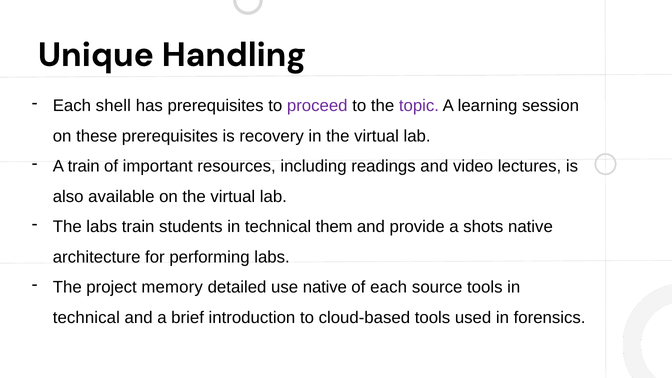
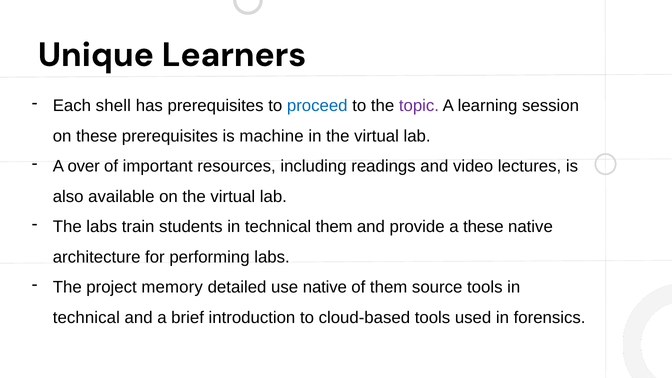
Handling: Handling -> Learners (234, 55)
proceed colour: purple -> blue (317, 106)
recovery: recovery -> machine (272, 136)
A train: train -> over (84, 166)
a shots: shots -> these (483, 227)
of each: each -> them (389, 287)
